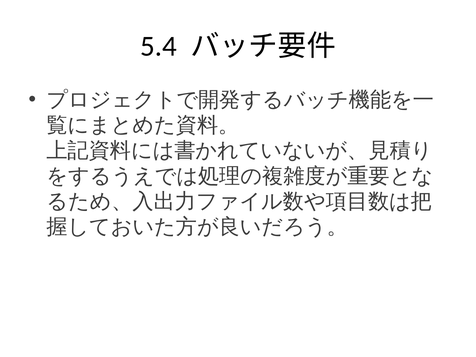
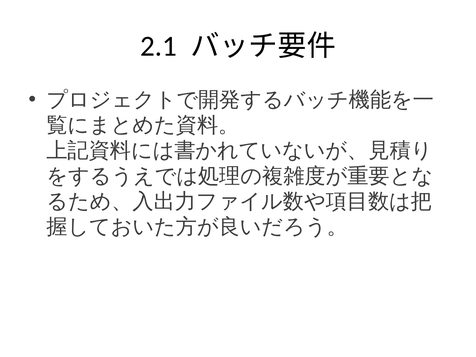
5.4: 5.4 -> 2.1 (158, 46)
